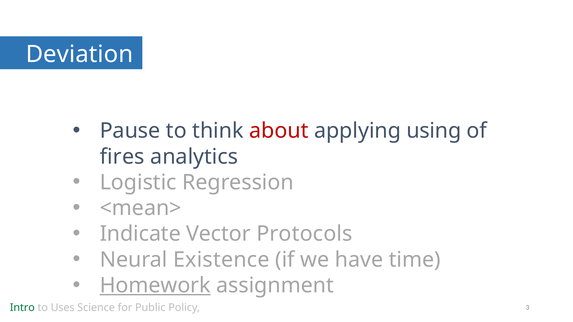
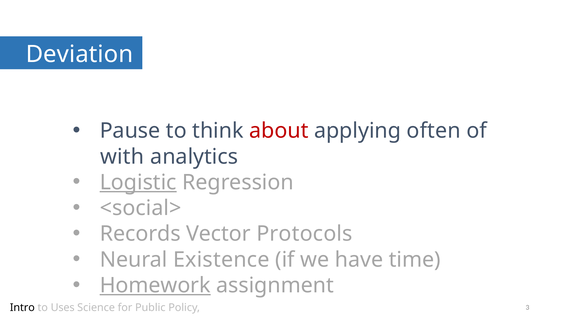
using: using -> often (434, 131)
fires: fires -> with (122, 157)
Logistic underline: none -> present (138, 183)
<mean>: <mean> -> <social> (141, 208)
Indicate: Indicate -> Records (140, 234)
Intro colour: green -> black (22, 308)
